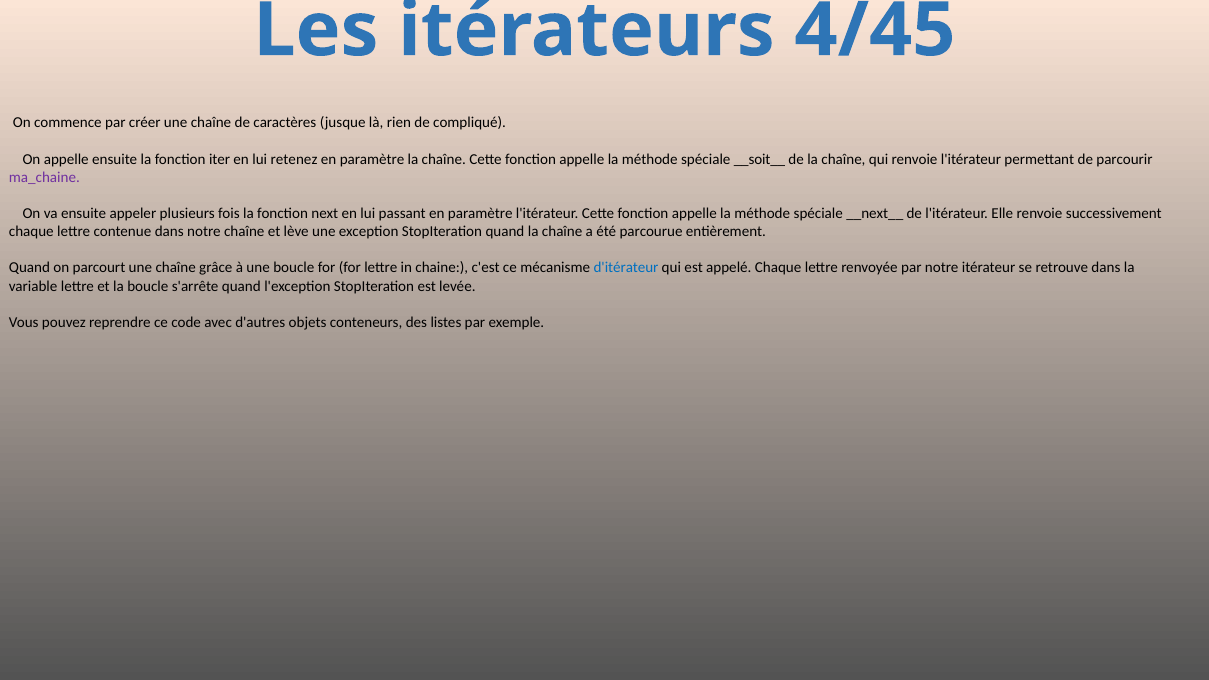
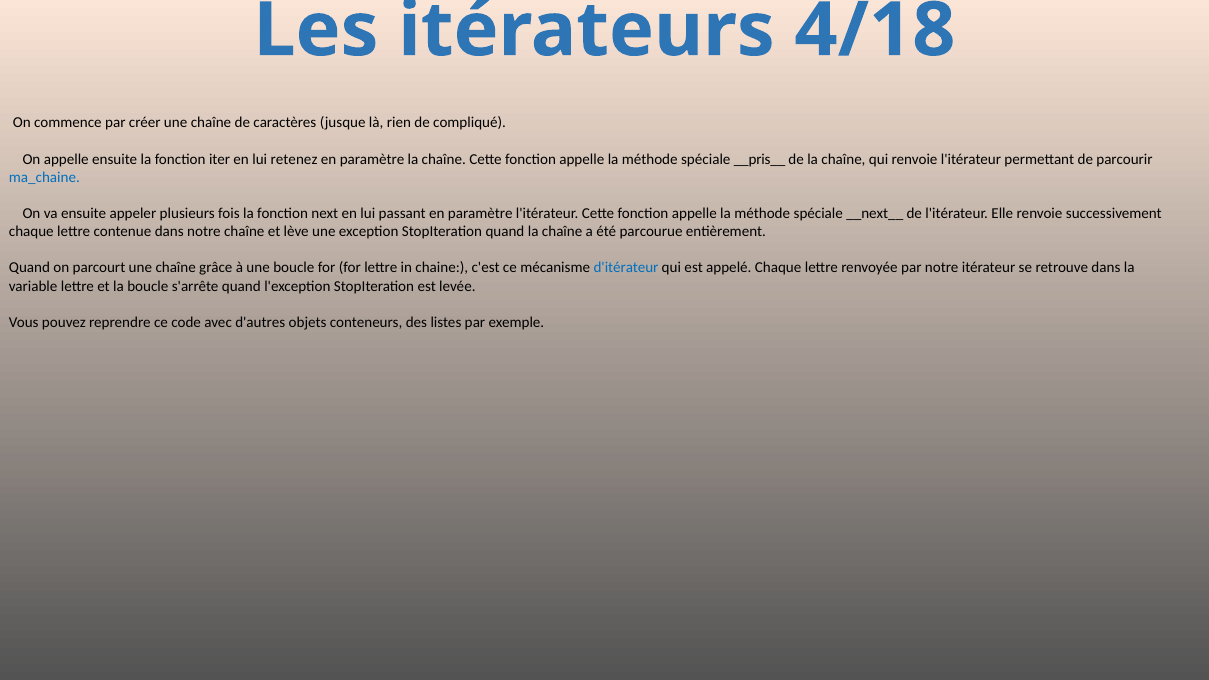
4/45: 4/45 -> 4/18 (875, 30)
__soit__: __soit__ -> __pris__ (760, 159)
ma_chaine colour: purple -> blue (44, 177)
